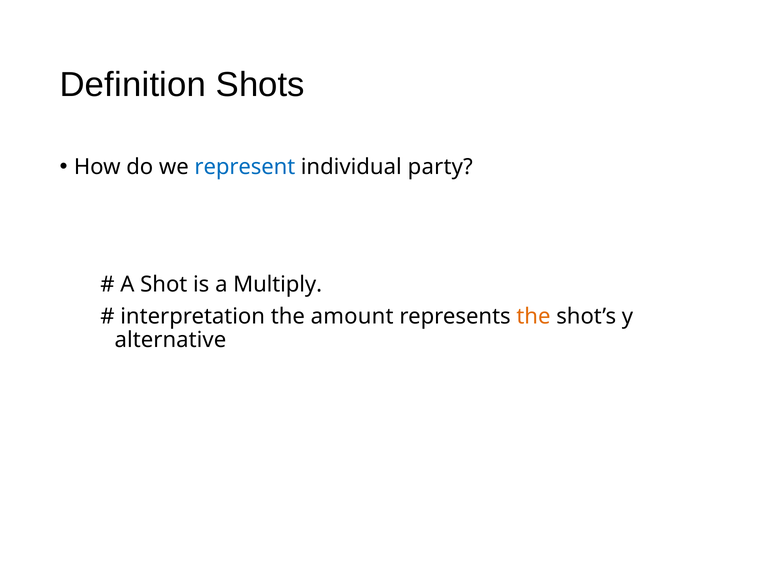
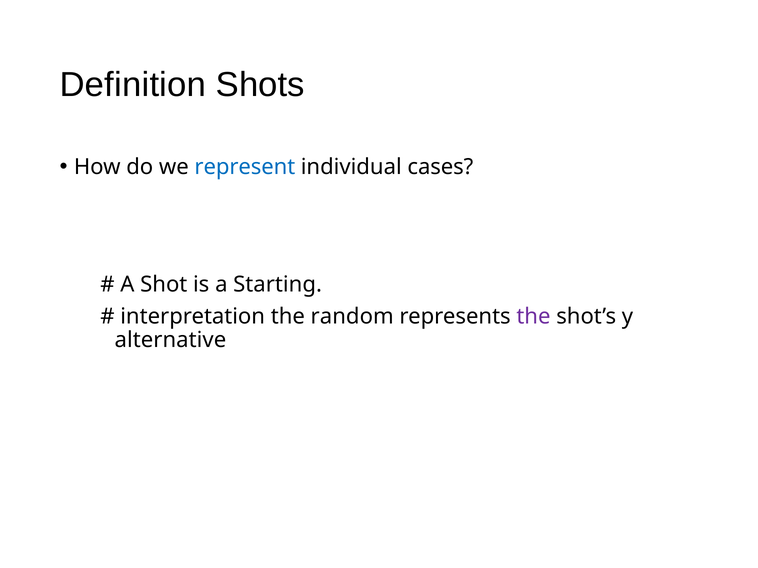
party: party -> cases (440, 167)
Multiply: Multiply -> Starting (278, 285)
amount: amount -> random (352, 317)
the colour: orange -> purple (533, 317)
